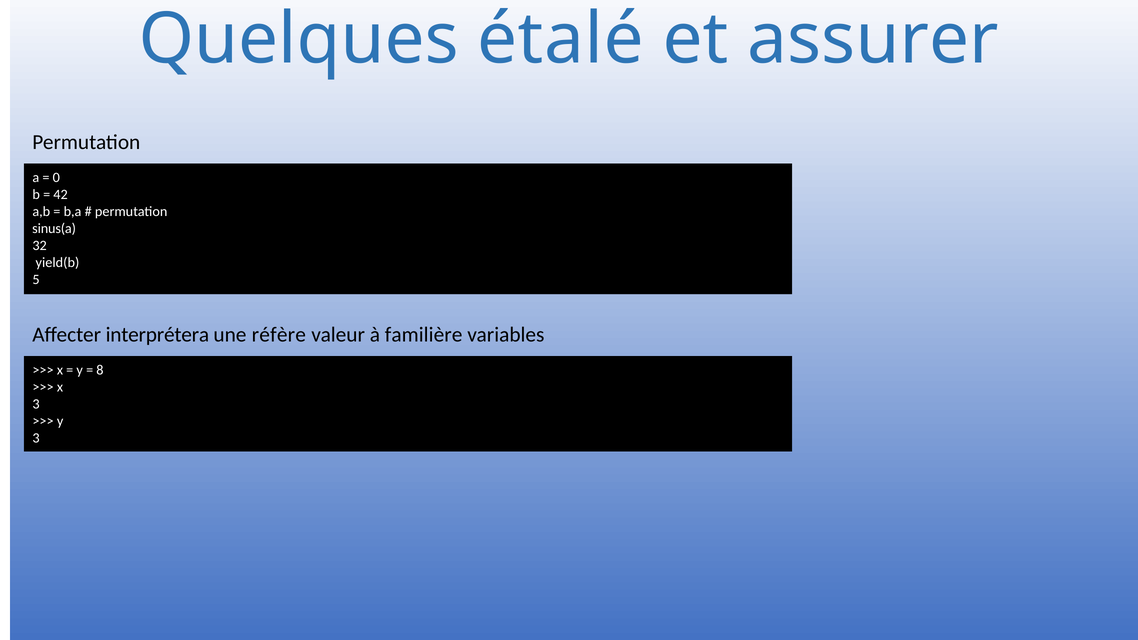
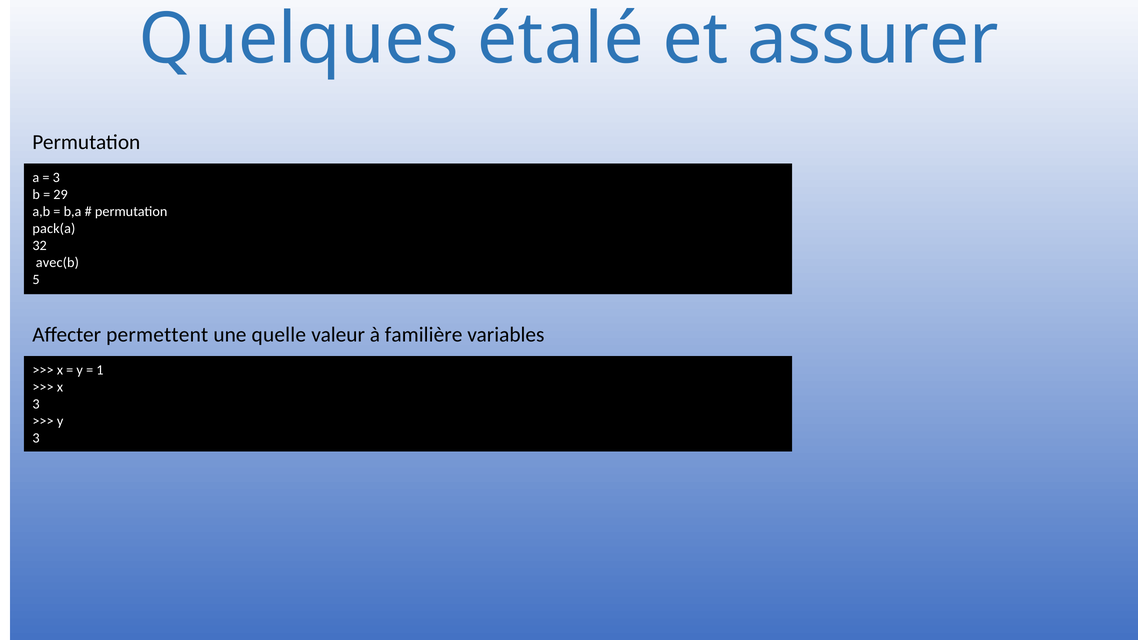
0: 0 -> 3 (56, 177)
42: 42 -> 29 (61, 194)
sinus(a: sinus(a -> pack(a (54, 229)
yield(b: yield(b -> avec(b (57, 263)
interprétera: interprétera -> permettent (157, 335)
réfère: réfère -> quelle (279, 335)
8: 8 -> 1 (100, 370)
